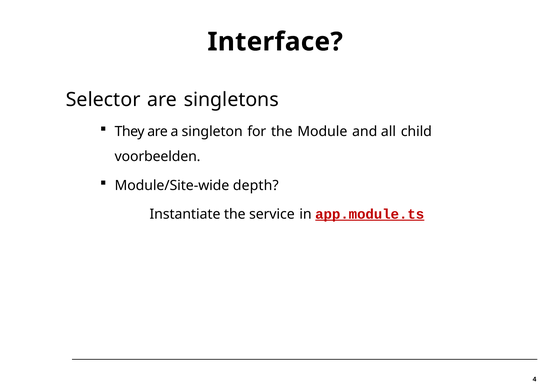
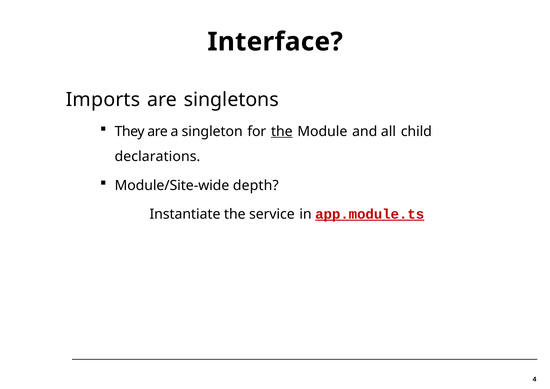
Selector: Selector -> Imports (103, 100)
the underline: none -> present (282, 131)
voorbeelden: voorbeelden -> declarations (157, 157)
